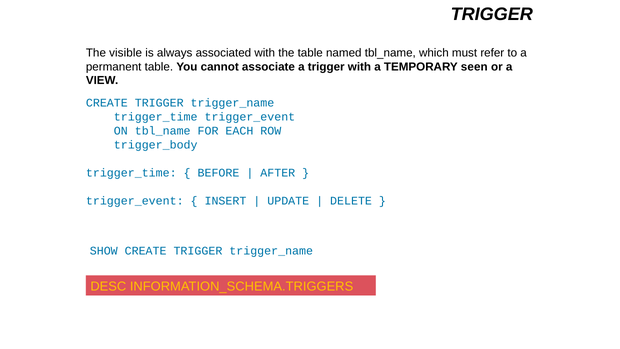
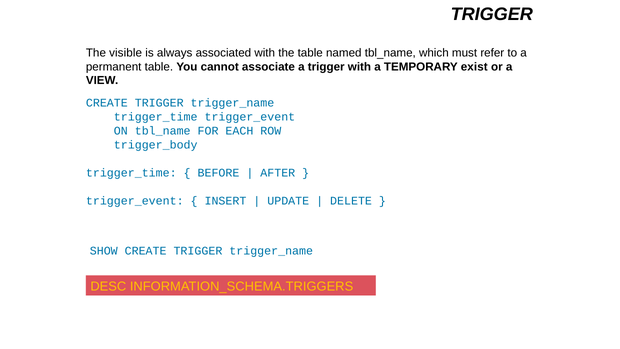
seen: seen -> exist (474, 67)
